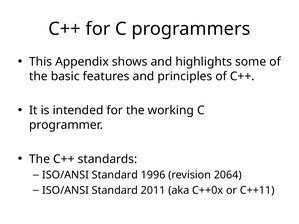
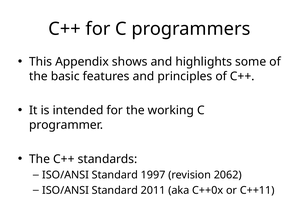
1996: 1996 -> 1997 (153, 175)
2064: 2064 -> 2062 (228, 175)
